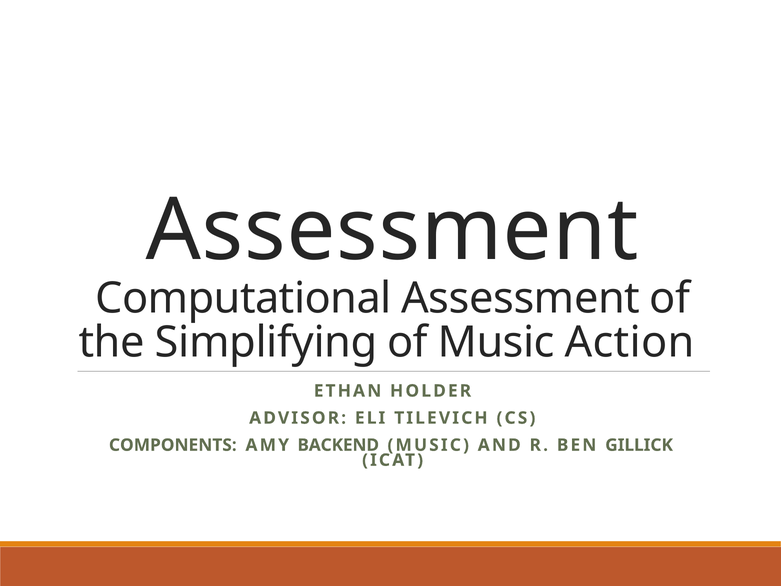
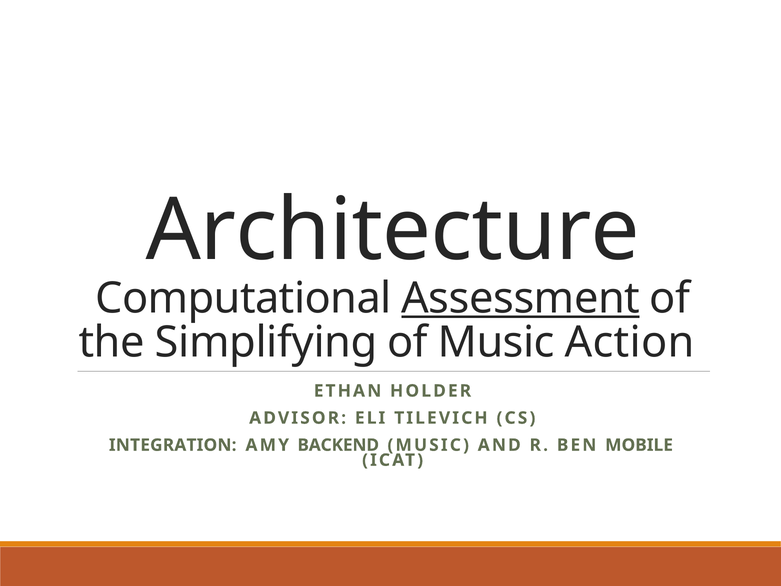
Assessment: Assessment -> Architecture (393, 231)
Assessment underline: none -> present (521, 298)
COMPONENTS: COMPONENTS -> INTEGRATION (173, 445)
GILLICK: GILLICK -> MOBILE (639, 445)
